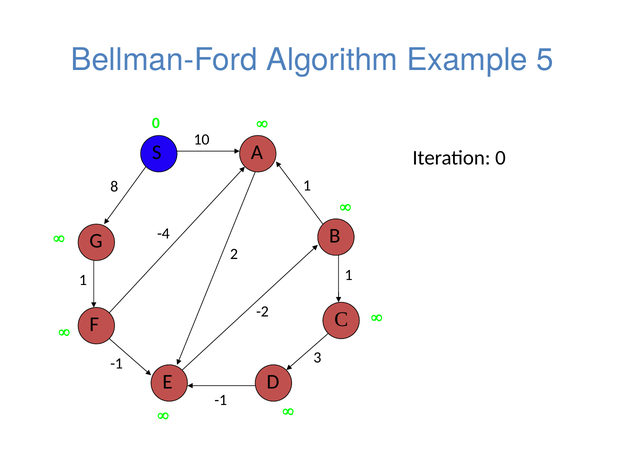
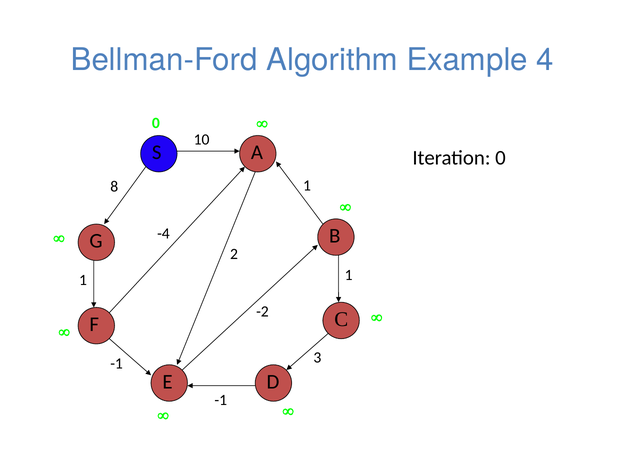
5: 5 -> 4 (545, 60)
